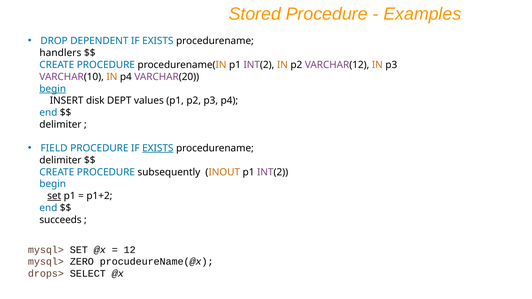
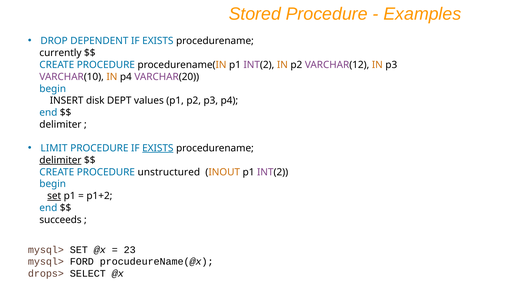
handlers: handlers -> currently (60, 53)
begin underline: present -> none (53, 89)
FIELD: FIELD -> LIMIT (54, 148)
delimiter underline: none -> present (60, 160)
subsequently: subsequently -> unstructured (169, 172)
12: 12 -> 23 (130, 250)
ZERO: ZERO -> FORD (82, 262)
